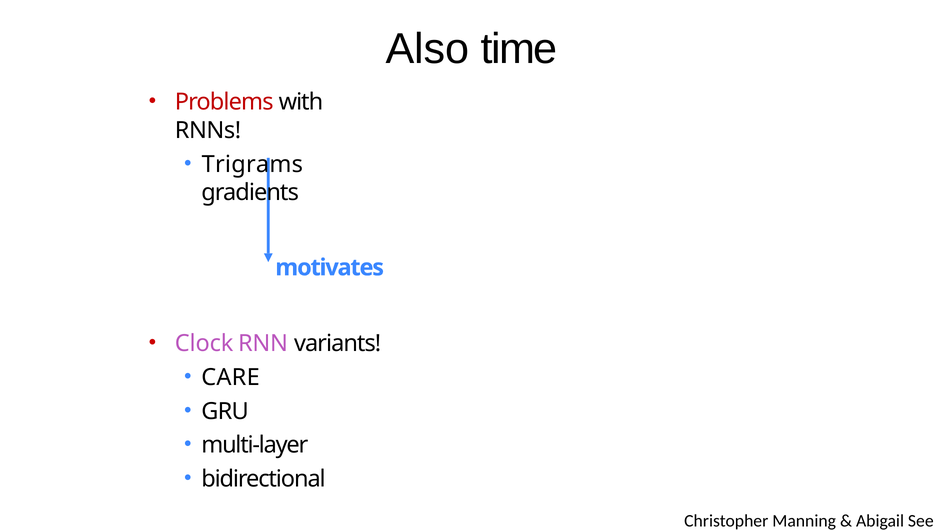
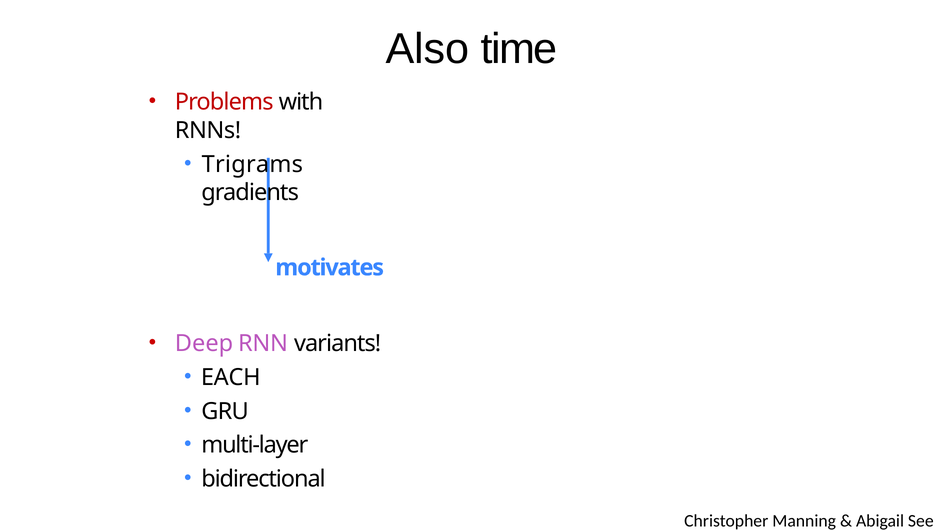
Clock: Clock -> Deep (204, 343)
CARE: CARE -> EACH (231, 377)
